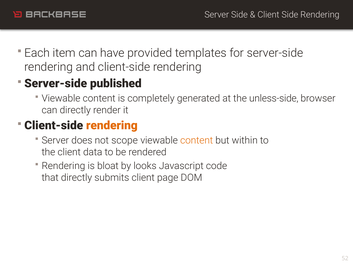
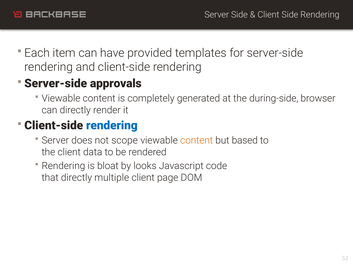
published: published -> approvals (116, 84)
unless-side: unless-side -> during-side (274, 98)
rendering colour: orange -> blue (112, 125)
within: within -> based (245, 140)
submits: submits -> multiple (112, 178)
